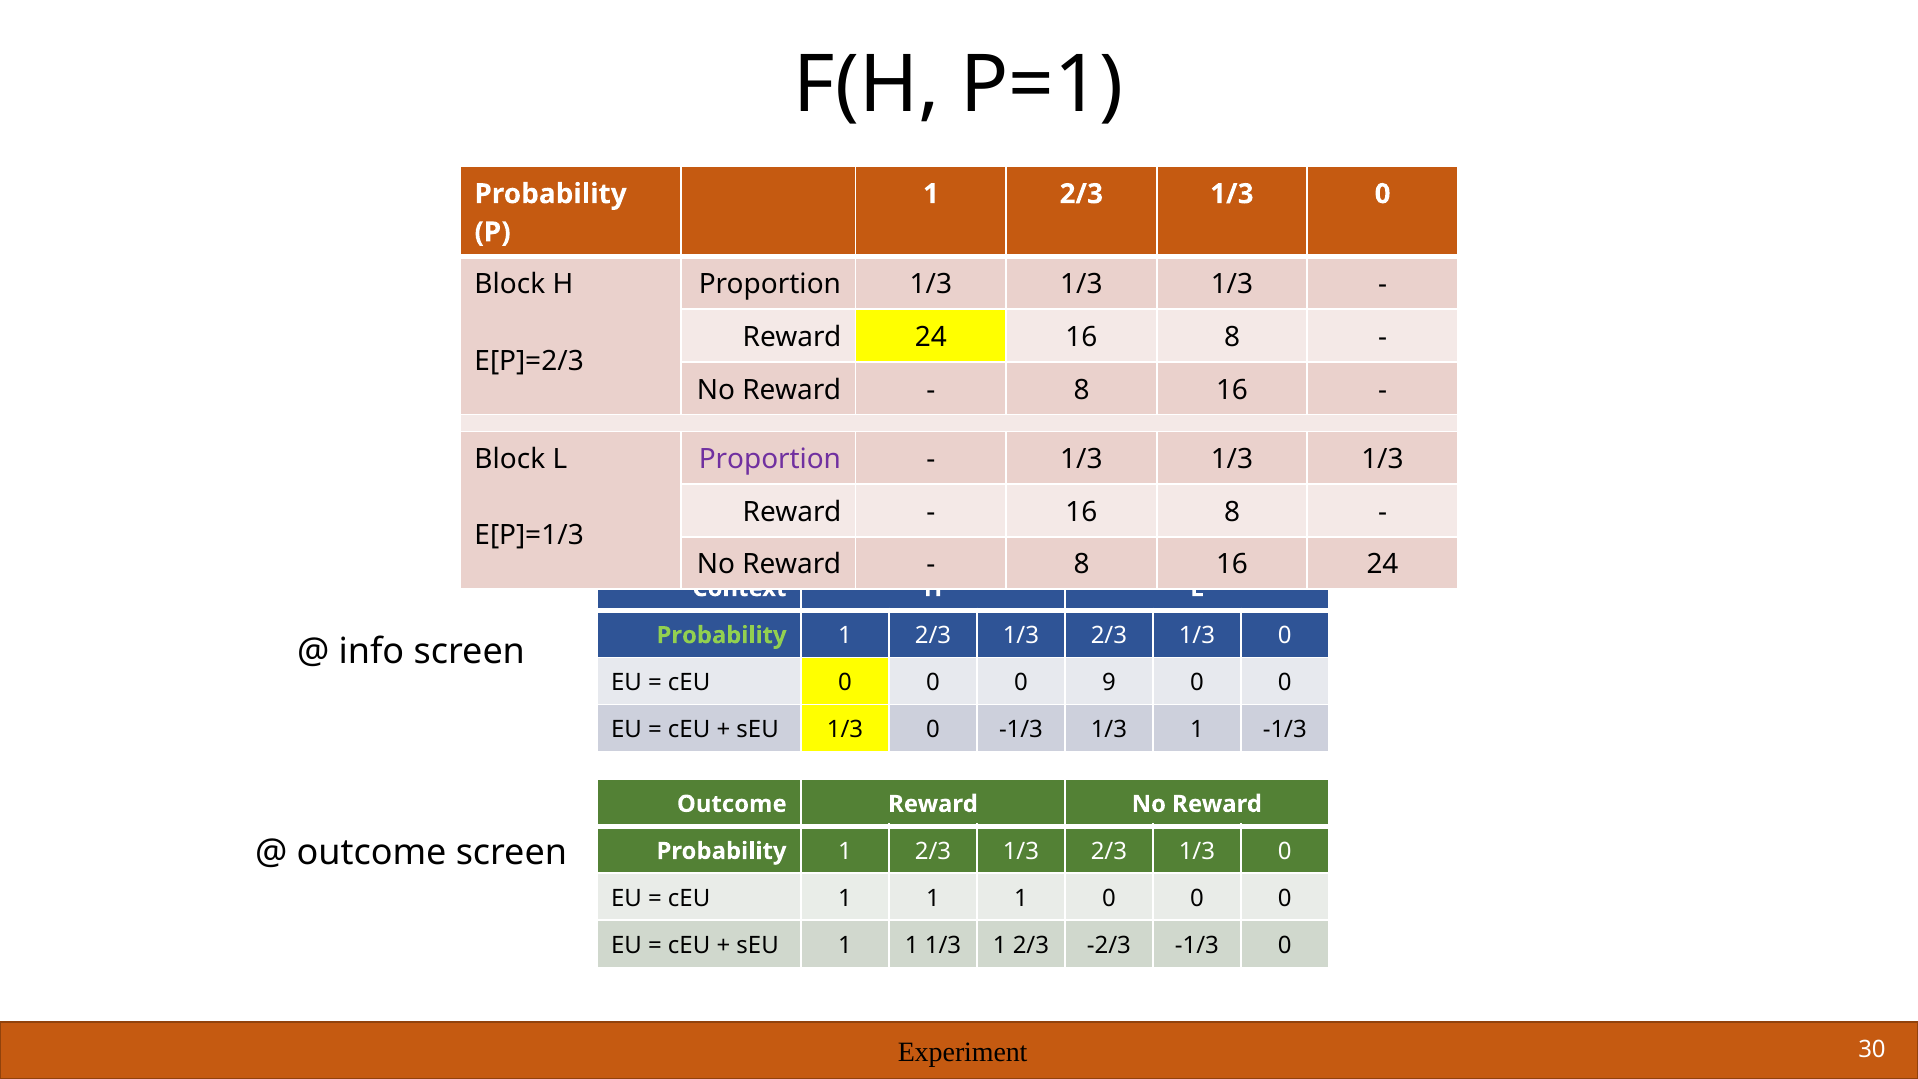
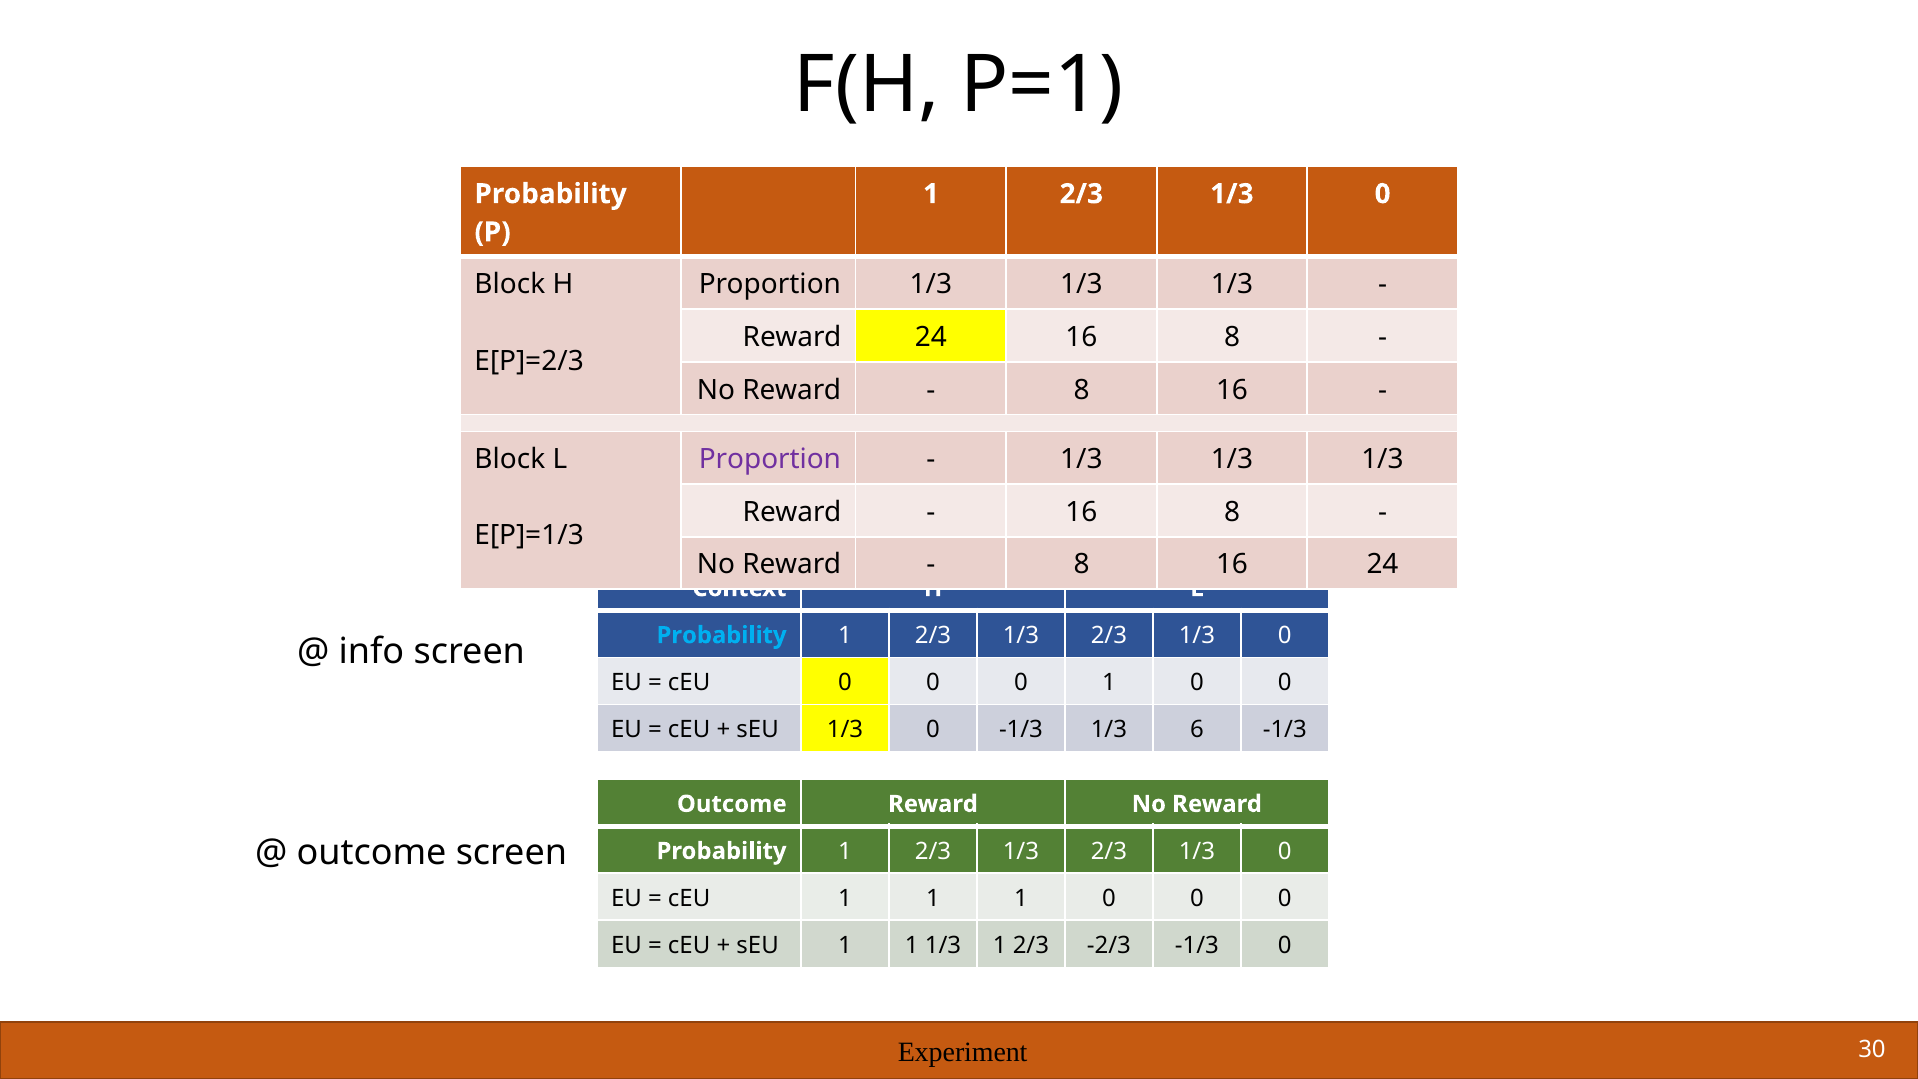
Probability colour: light green -> light blue (722, 635)
0 9: 9 -> 1 (1109, 682)
-1/3 1/3 1: 1 -> 6 (1197, 729)
